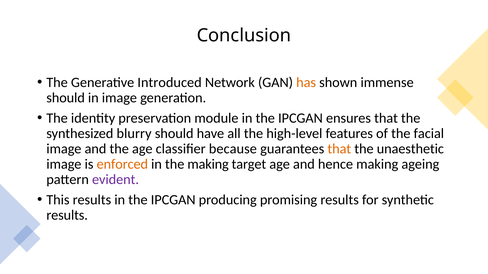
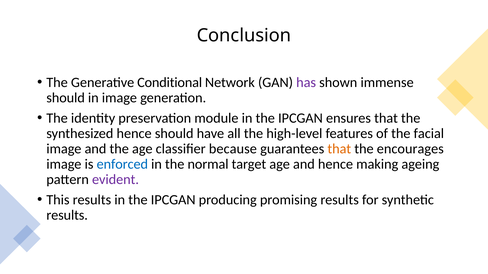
Introduced: Introduced -> Conditional (170, 82)
has colour: orange -> purple (306, 82)
synthesized blurry: blurry -> hence (134, 134)
unaesthetic: unaesthetic -> encourages (410, 149)
enforced colour: orange -> blue (122, 164)
the making: making -> normal (208, 164)
